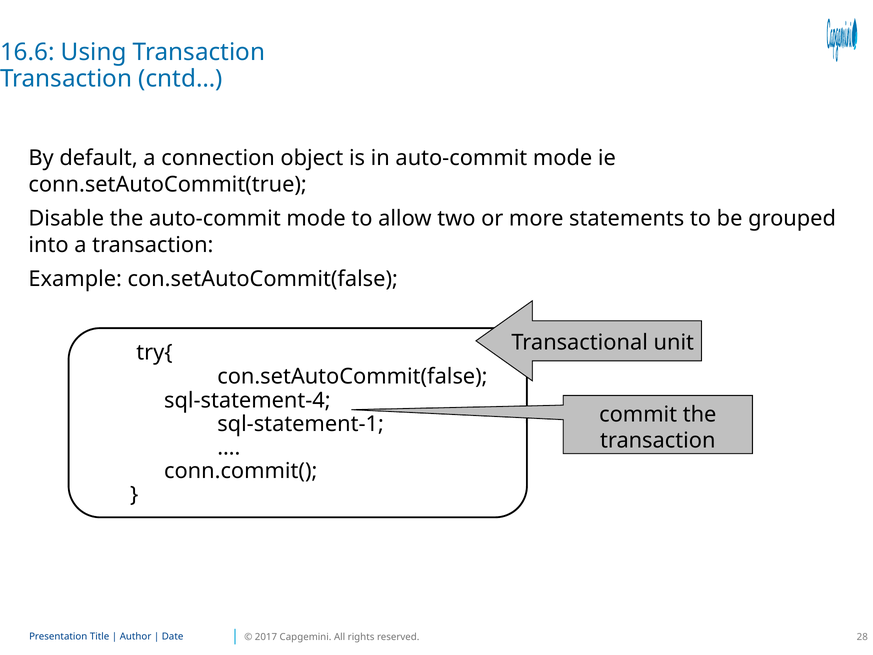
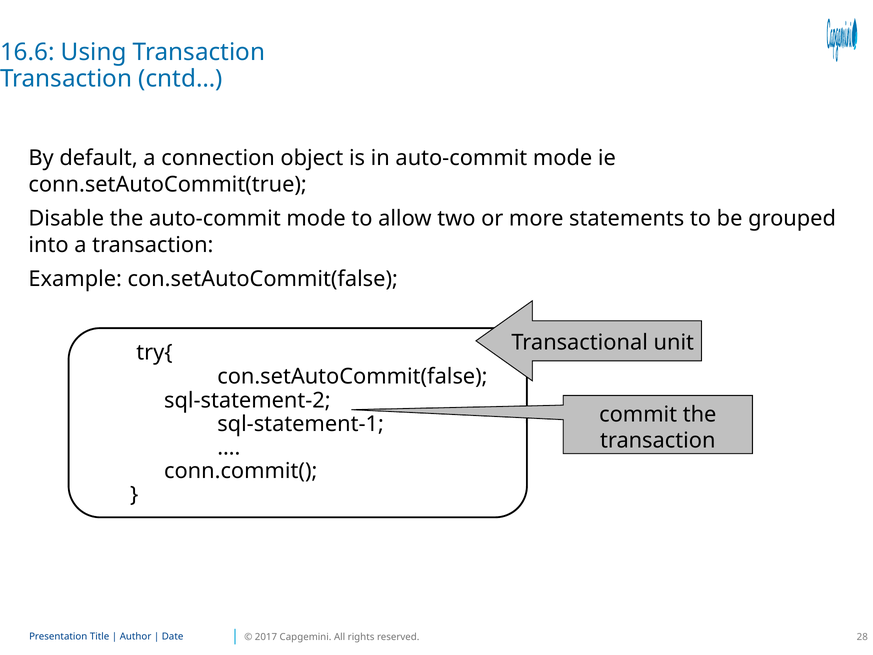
sql-statement-4: sql-statement-4 -> sql-statement-2 (247, 400)
